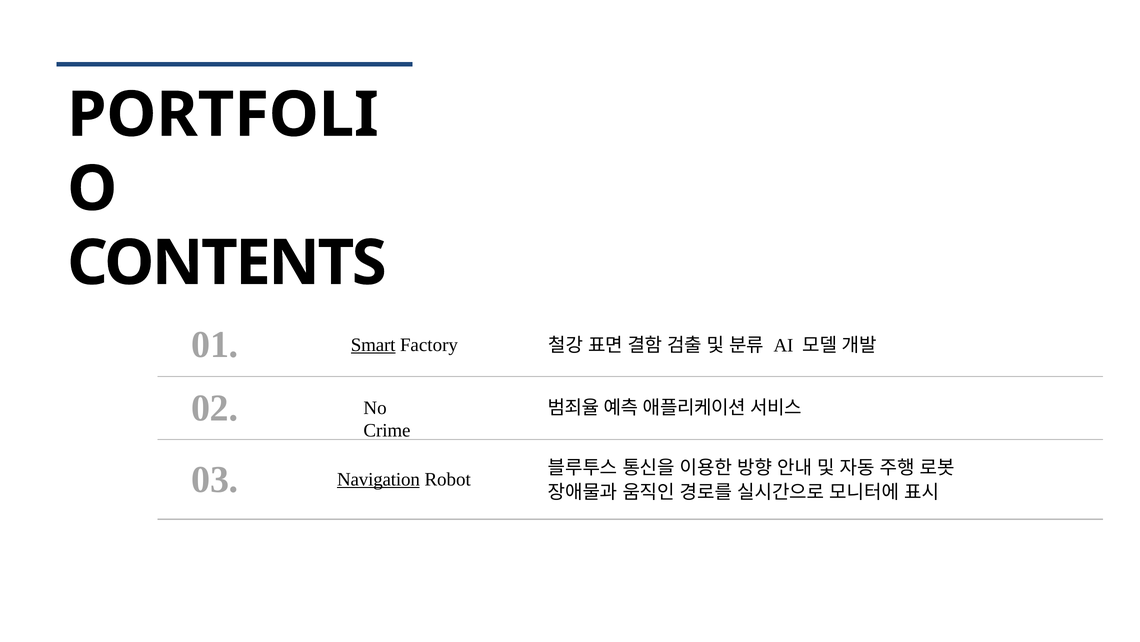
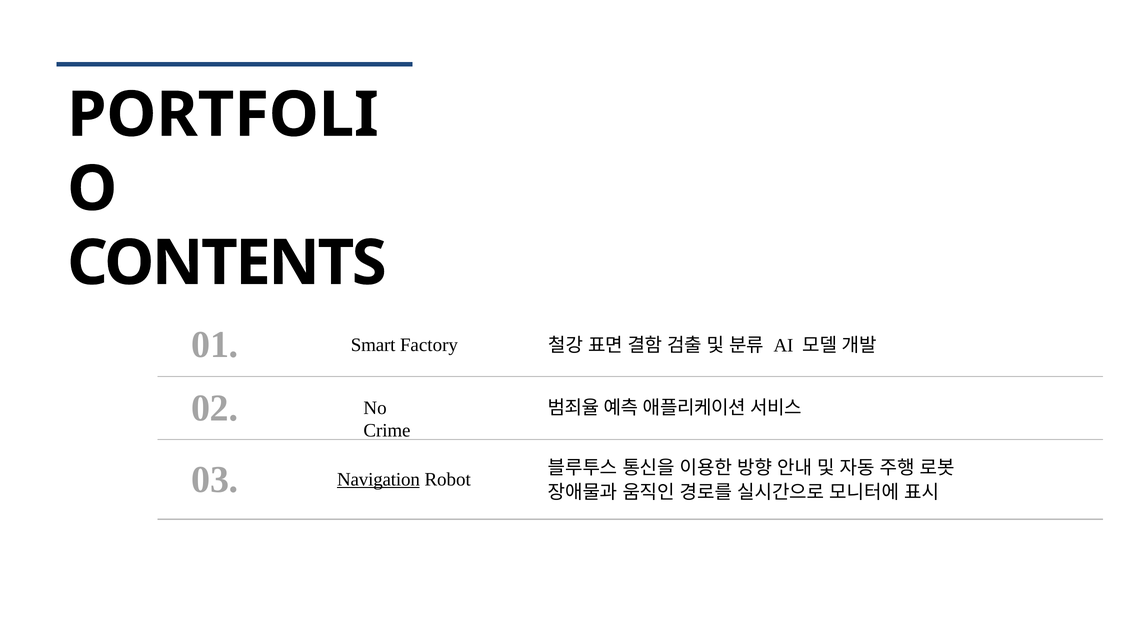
Smart underline: present -> none (373, 345)
